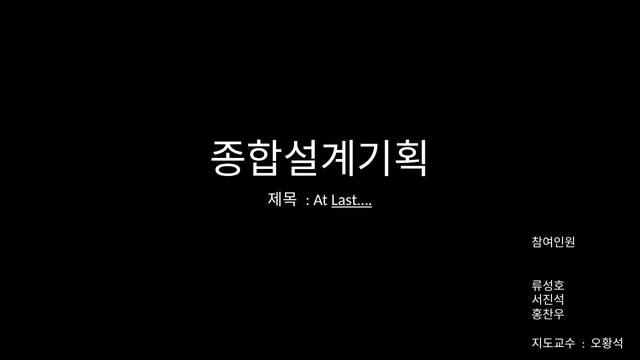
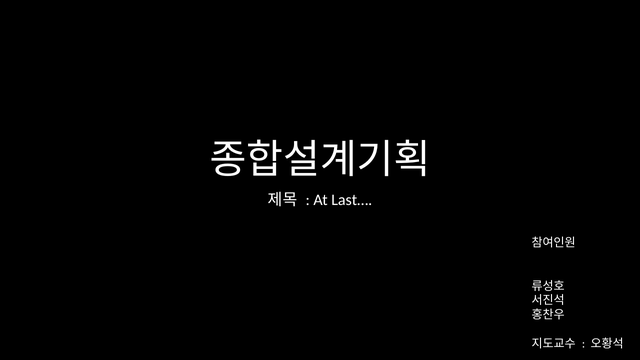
Last… underline: present -> none (352, 200)
